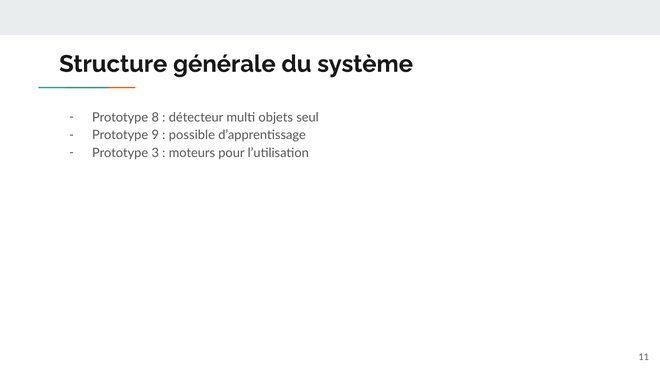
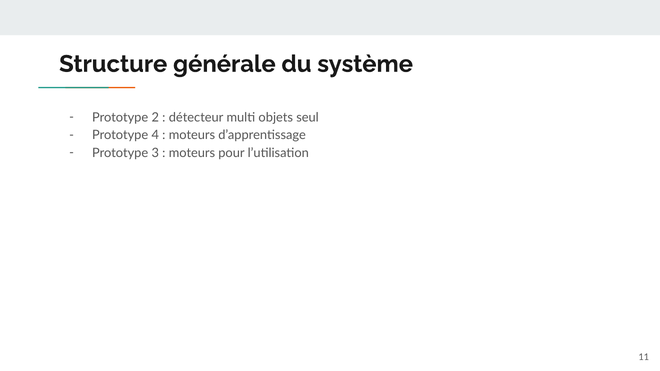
8: 8 -> 2 (155, 118)
9: 9 -> 4 (155, 135)
possible: possible -> moteurs (192, 135)
